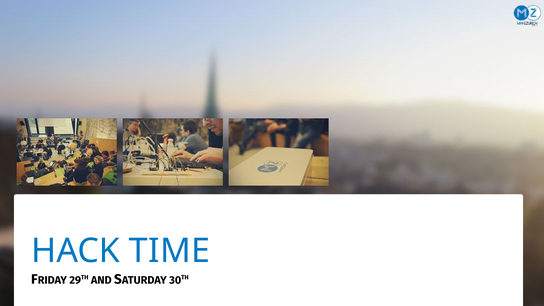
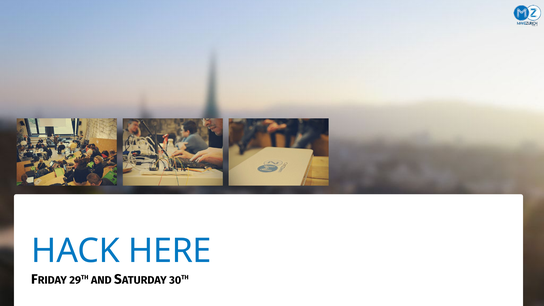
TIME: TIME -> HERE (170, 251)
